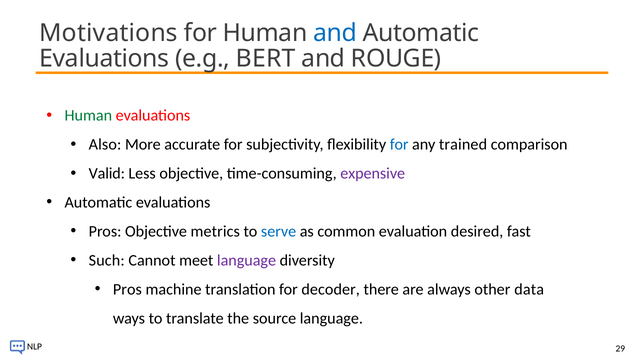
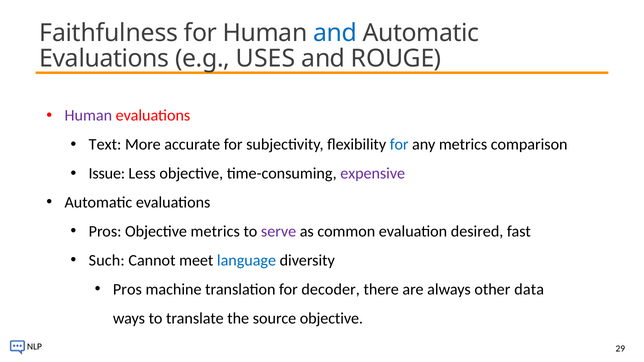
Motivations: Motivations -> Faithfulness (109, 33)
BERT: BERT -> USES (266, 59)
Human colour: green -> purple (88, 116)
Also: Also -> Text (105, 145)
any trained: trained -> metrics (463, 145)
Valid: Valid -> Issue (107, 174)
serve colour: blue -> purple (279, 232)
language colour: purple -> blue (246, 261)
source language: language -> objective (331, 319)
